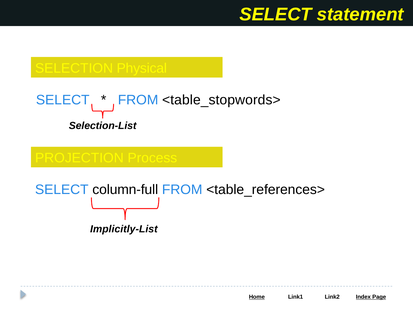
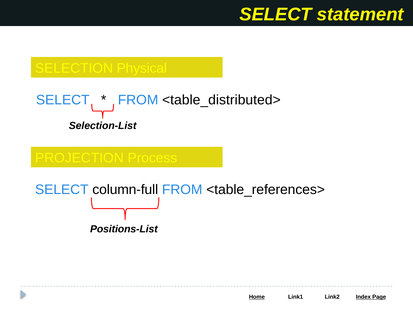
<table_stopwords>: <table_stopwords> -> <table_distributed> (221, 100)
Implicitly-List: Implicitly-List -> Positions-List (124, 230)
